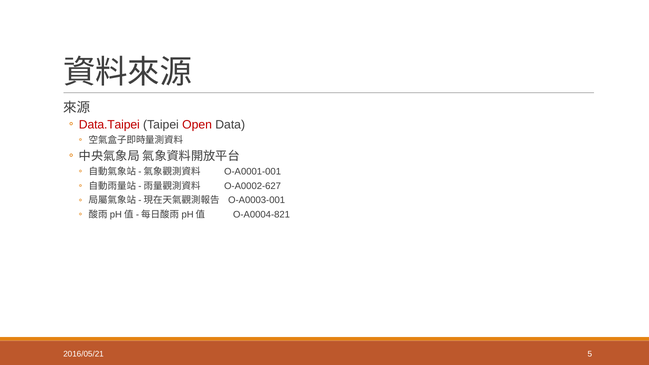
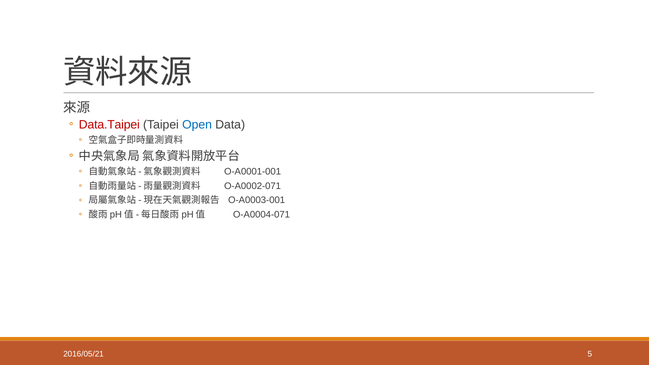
Open colour: red -> blue (197, 125)
O-A0002-627: O-A0002-627 -> O-A0002-071 (253, 186)
O-A0004-821: O-A0004-821 -> O-A0004-071 (262, 215)
